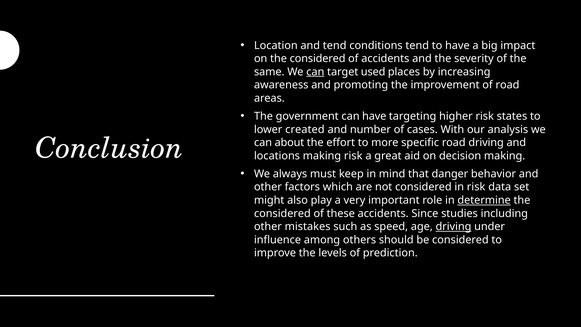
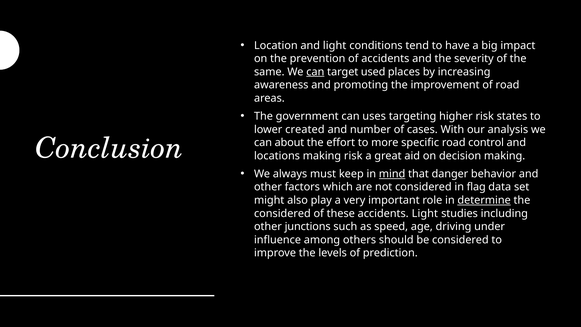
and tend: tend -> light (335, 45)
on the considered: considered -> prevention (318, 59)
can have: have -> uses (374, 116)
road driving: driving -> control (486, 143)
mind underline: none -> present (392, 174)
in risk: risk -> flag (476, 187)
accidents Since: Since -> Light (425, 213)
mistakes: mistakes -> junctions (308, 226)
driving underline: present -> none (453, 226)
